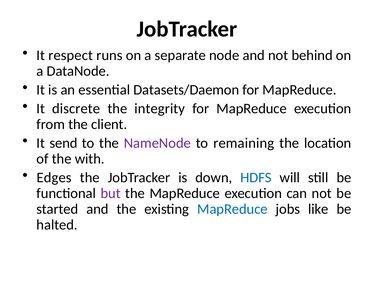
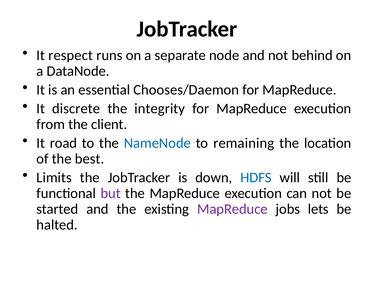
Datasets/Daemon: Datasets/Daemon -> Chooses/Daemon (186, 90)
send: send -> road (63, 143)
NameNode colour: purple -> blue (157, 143)
with: with -> best (90, 158)
Edges: Edges -> Limits (54, 177)
MapReduce colour: blue -> purple (232, 209)
like: like -> lets (318, 209)
